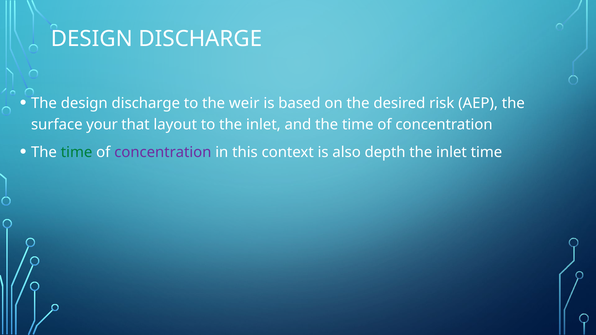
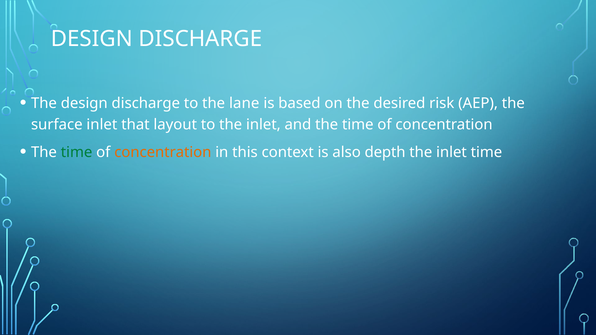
weir: weir -> lane (244, 103)
surface your: your -> inlet (102, 125)
concentration colour: purple -> orange (163, 152)
